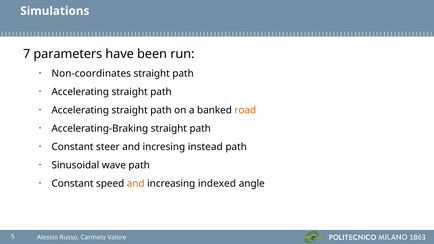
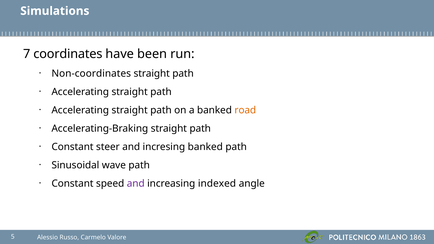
parameters: parameters -> coordinates (68, 54)
incresing instead: instead -> banked (205, 147)
and colour: orange -> purple (136, 184)
